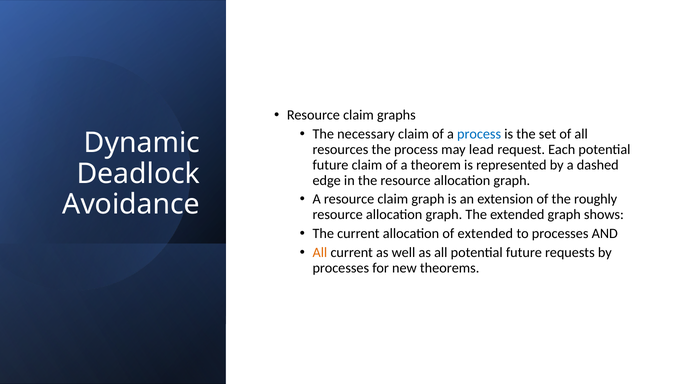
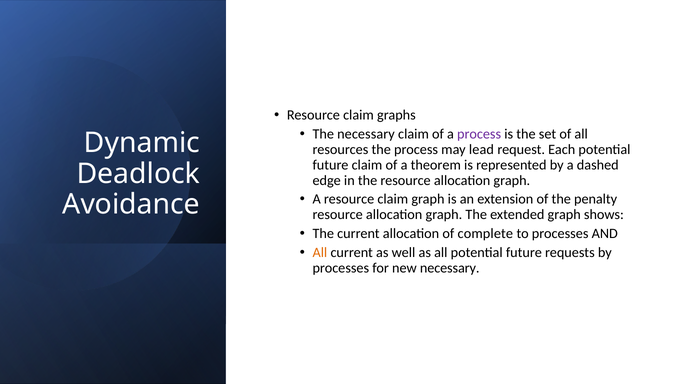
process colour: blue -> purple (479, 134)
roughly: roughly -> penalty (596, 199)
of extended: extended -> complete (485, 233)
new theorems: theorems -> necessary (450, 268)
